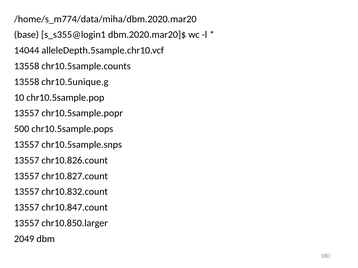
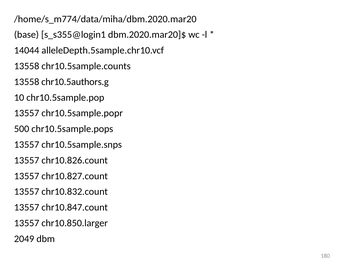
chr10.5unique.g: chr10.5unique.g -> chr10.5authors.g (75, 82)
